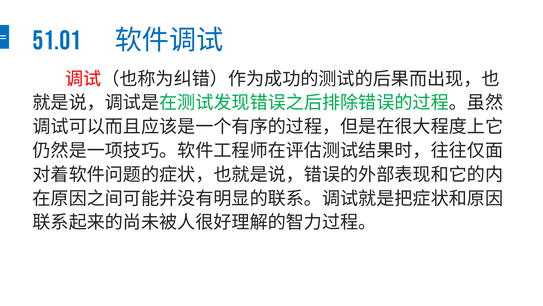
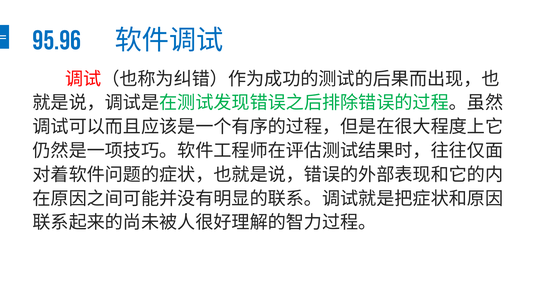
51.01: 51.01 -> 95.96 (57, 40)
